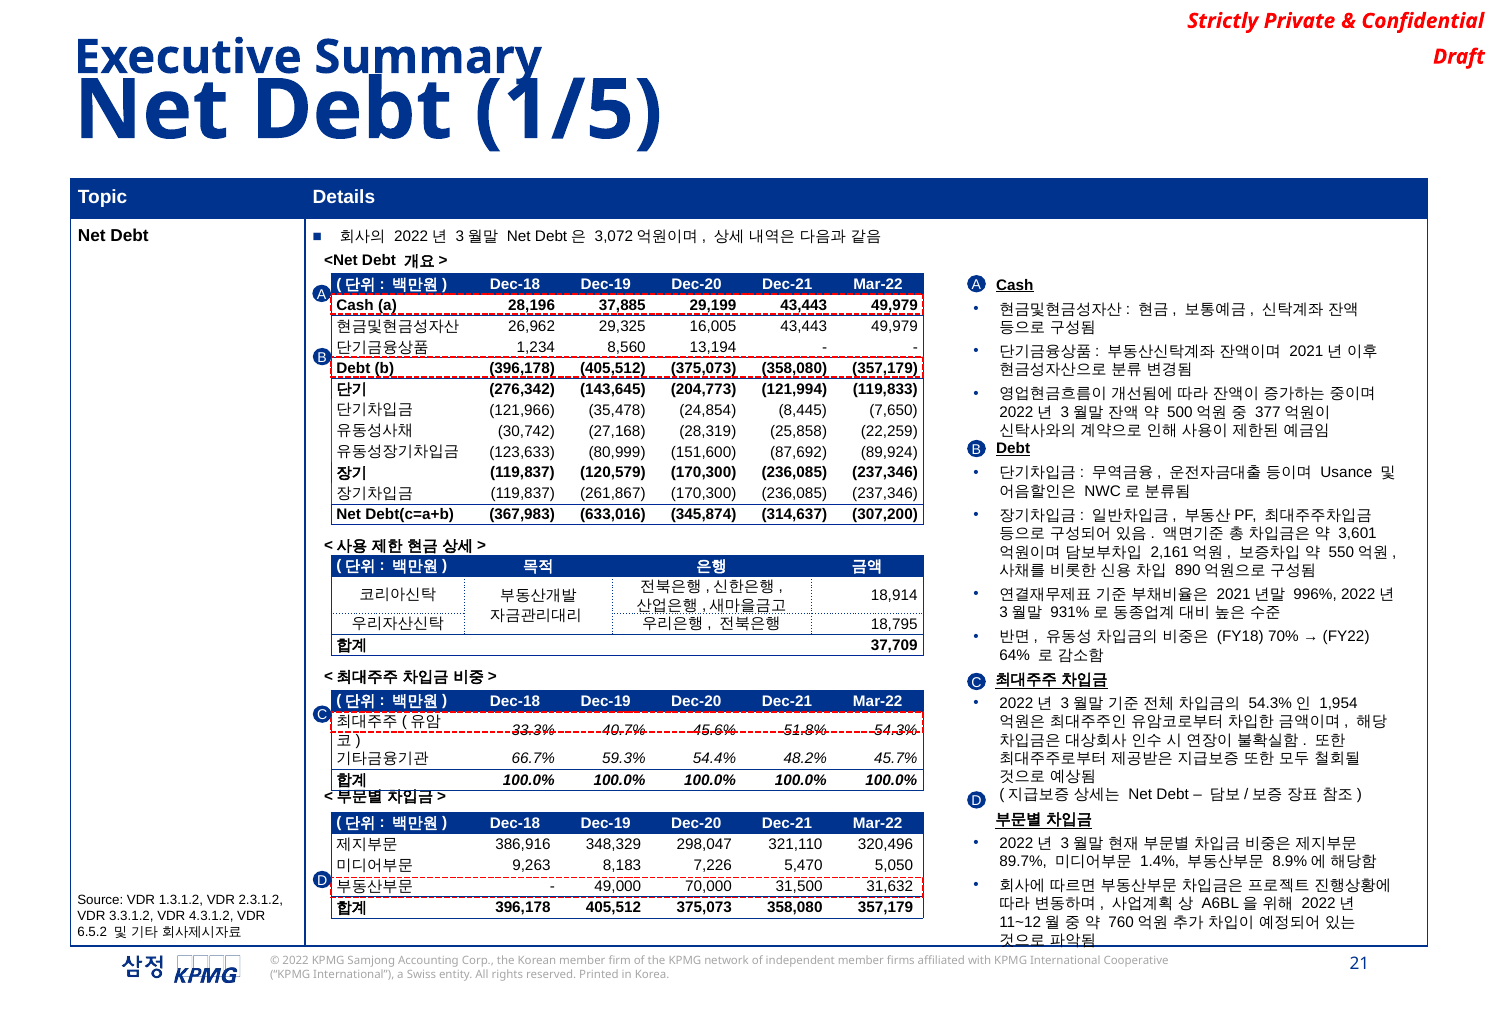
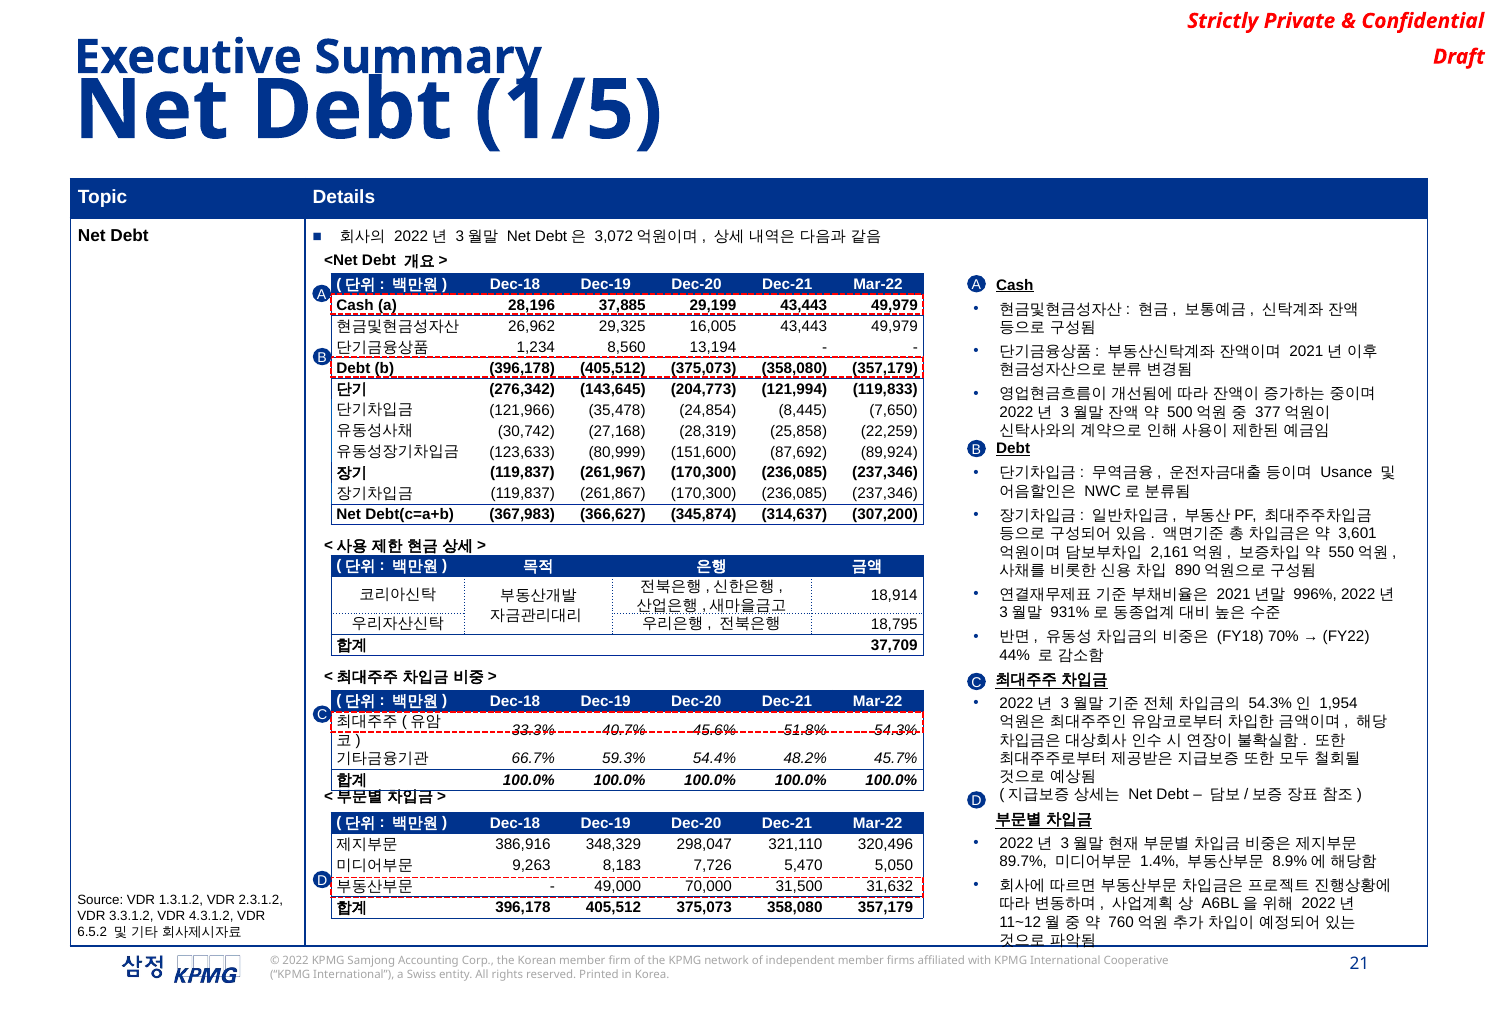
120,579: 120,579 -> 261,967 (613, 473)
633,016: 633,016 -> 366,627 (613, 515)
64%: 64% -> 44% (1015, 655)
7,226: 7,226 -> 7,726 (713, 865)
